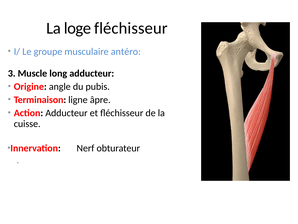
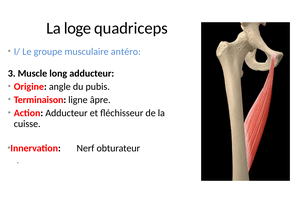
loge fléchisseur: fléchisseur -> quadriceps (131, 28)
